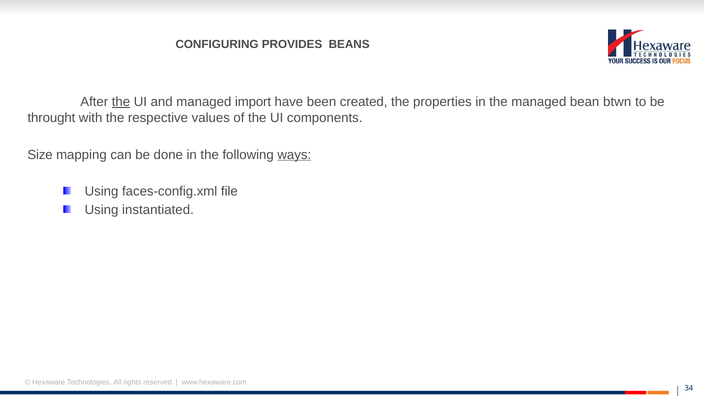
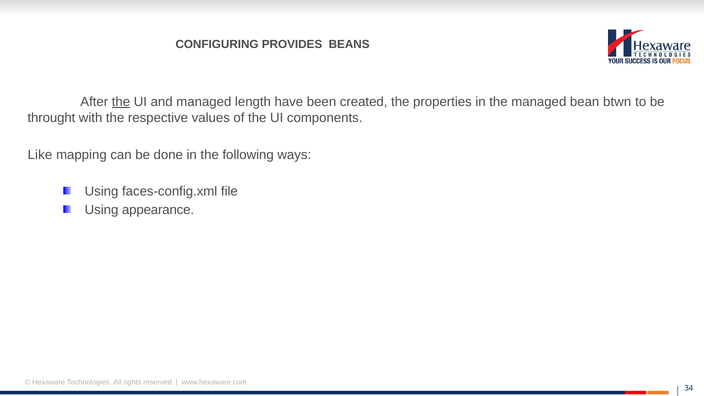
import: import -> length (253, 102)
Size: Size -> Like (40, 155)
ways underline: present -> none (294, 155)
instantiated: instantiated -> appearance (158, 210)
